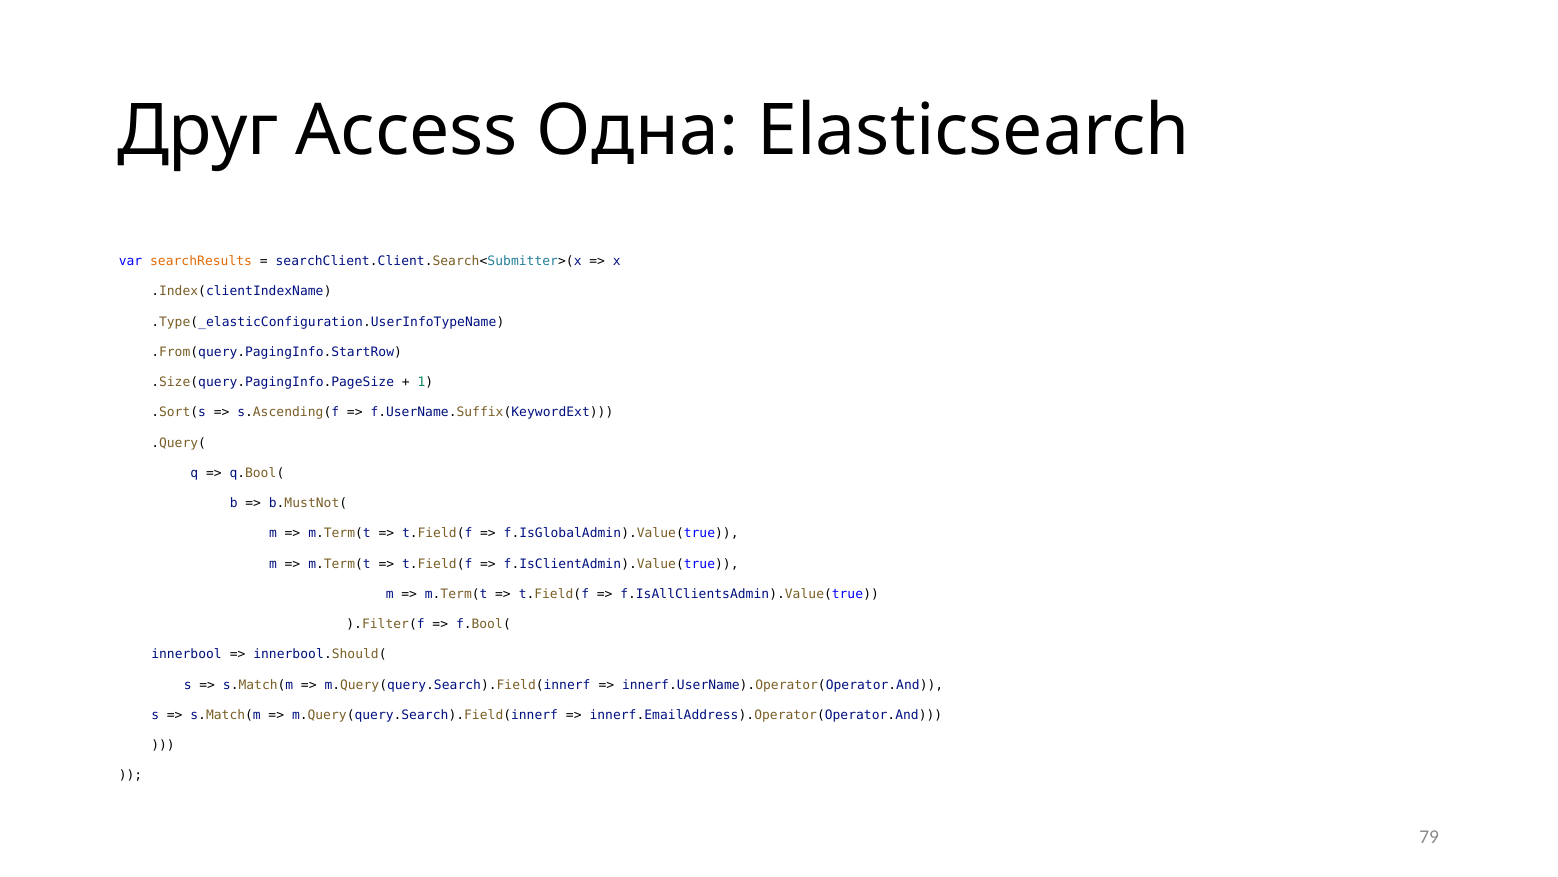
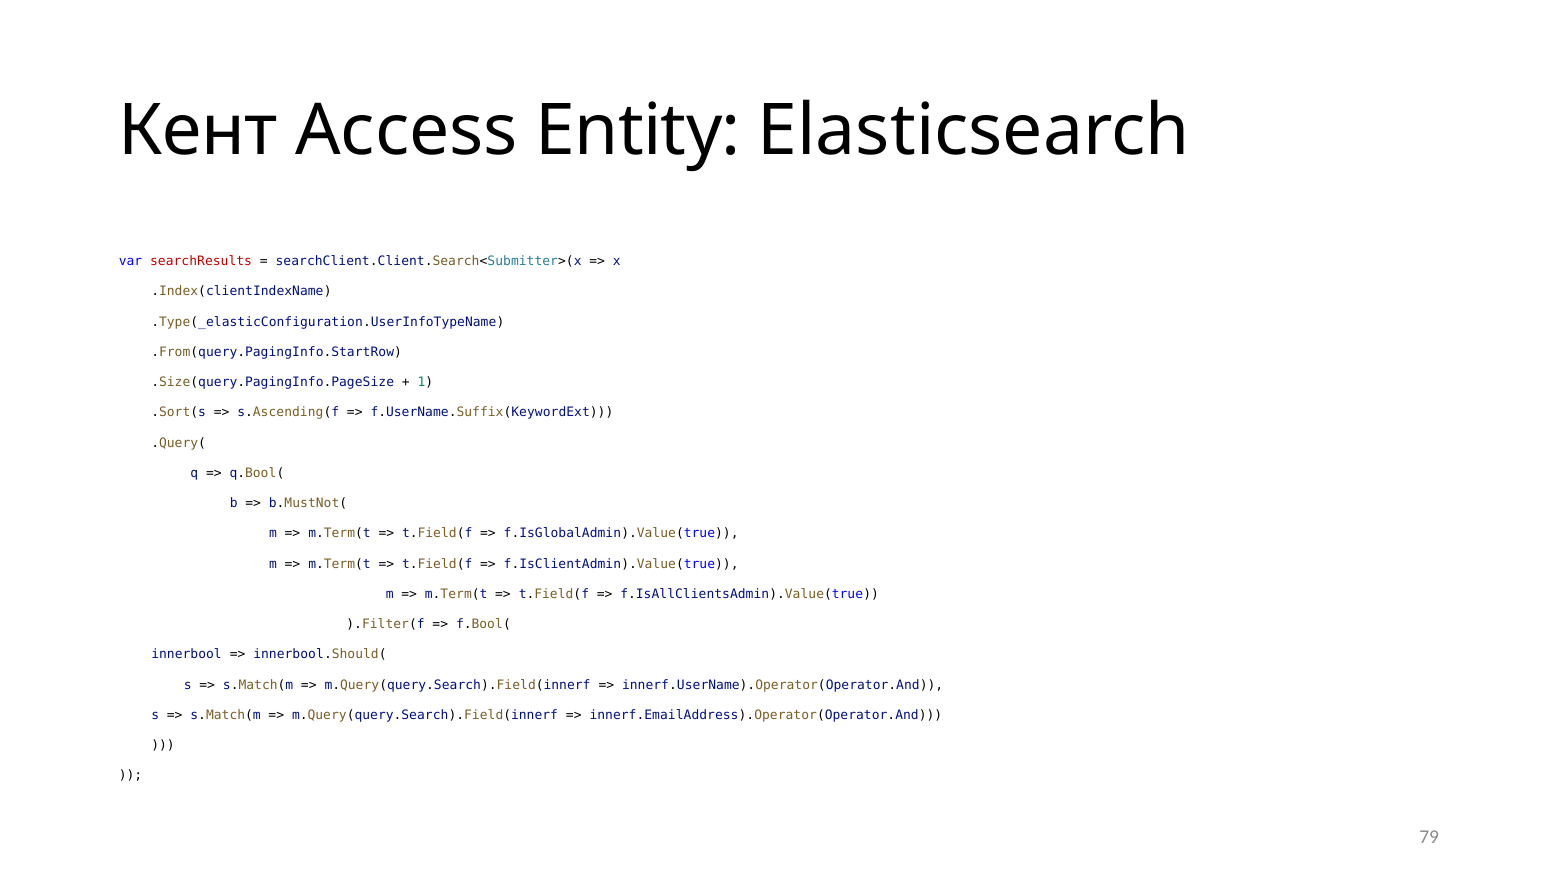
Друг: Друг -> Кент (198, 131)
Одна: Одна -> Entity (638, 131)
searchResults colour: orange -> red (201, 261)
